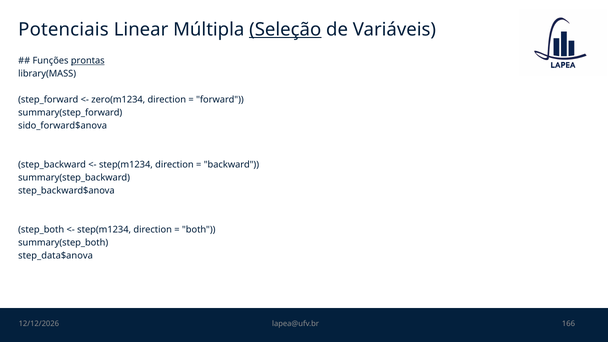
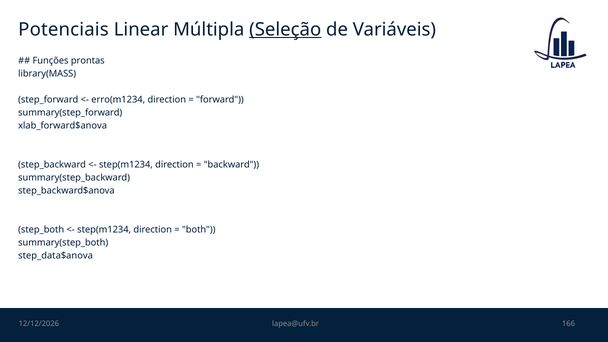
prontas underline: present -> none (88, 61)
zero(m1234: zero(m1234 -> erro(m1234 (118, 100)
sido_forward$anova: sido_forward$anova -> xlab_forward$anova (63, 126)
